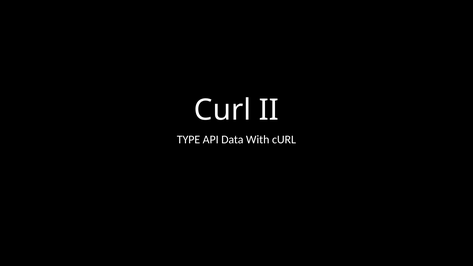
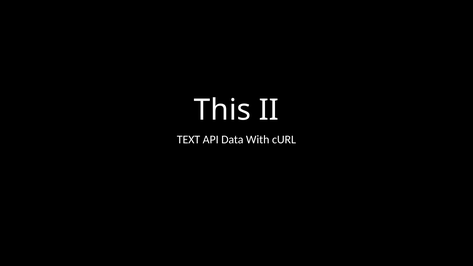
Curl: Curl -> This (223, 110)
TYPE: TYPE -> TEXT (189, 140)
